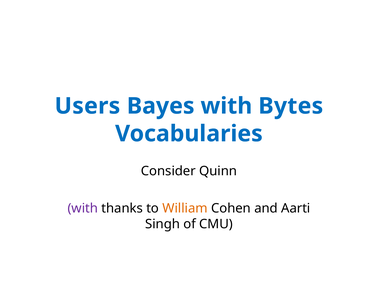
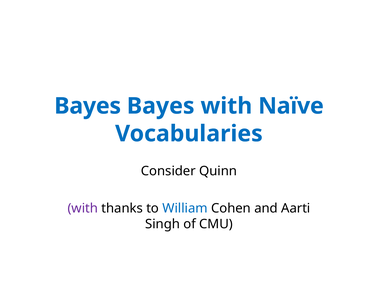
Users: Users -> Bayes (88, 106)
Bytes: Bytes -> Naïve (291, 106)
William colour: orange -> blue (185, 209)
